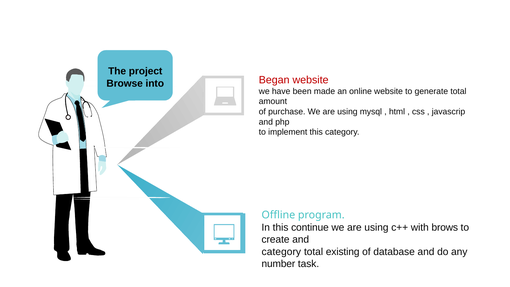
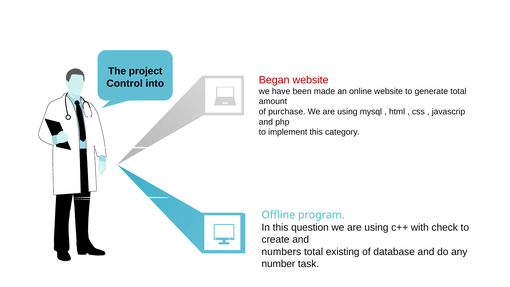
Browse: Browse -> Control (125, 83)
continue: continue -> question (310, 227)
brows: brows -> check (445, 227)
category: category -> numbers (281, 252)
